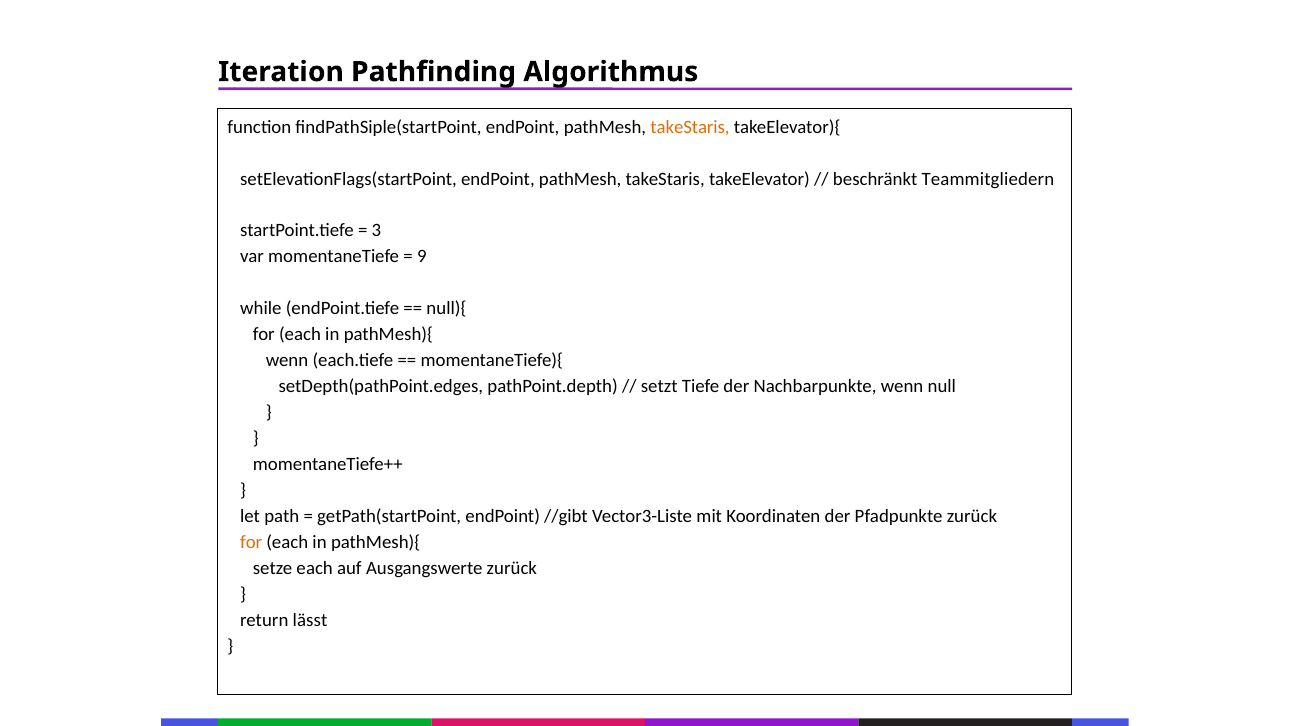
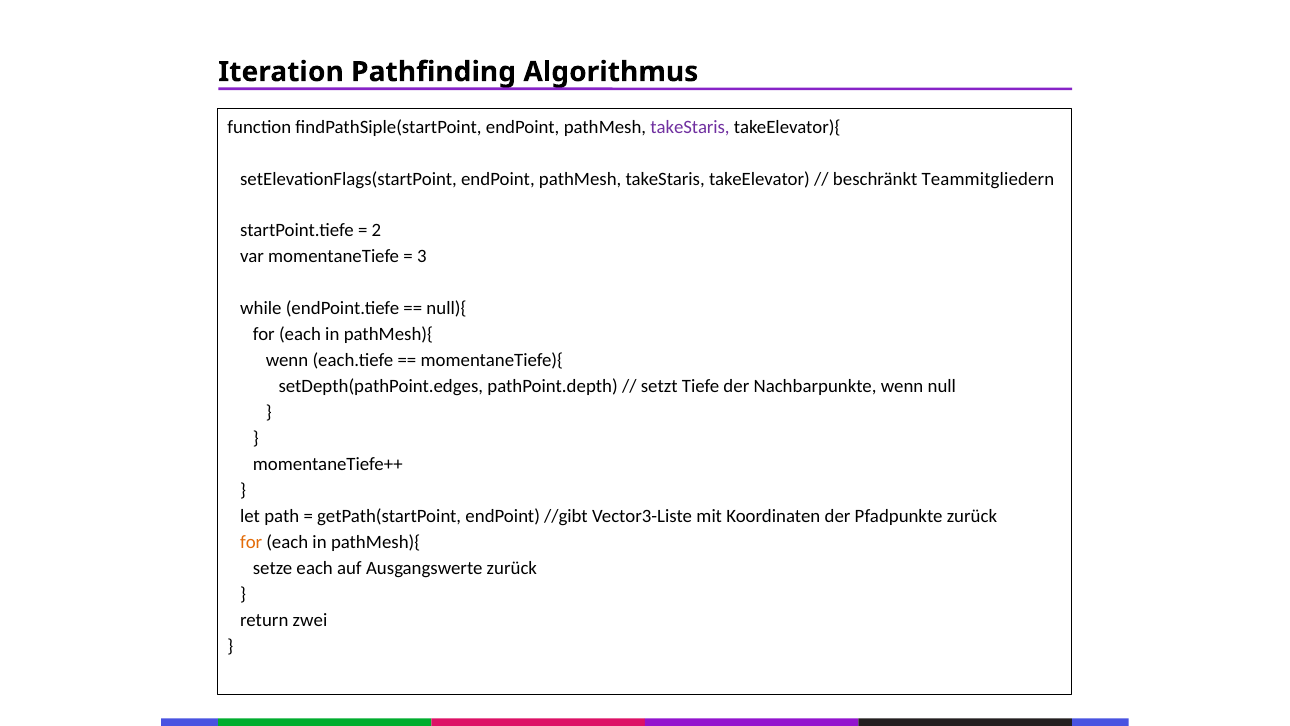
takeStaris colour: orange -> purple (690, 127)
3: 3 -> 2 (376, 231)
9: 9 -> 3 (422, 257)
lässt: lässt -> zwei (310, 620)
